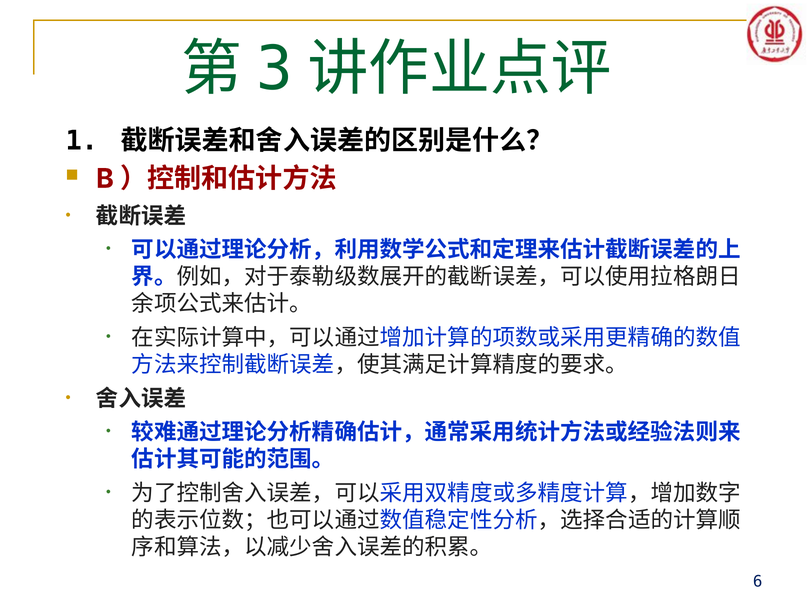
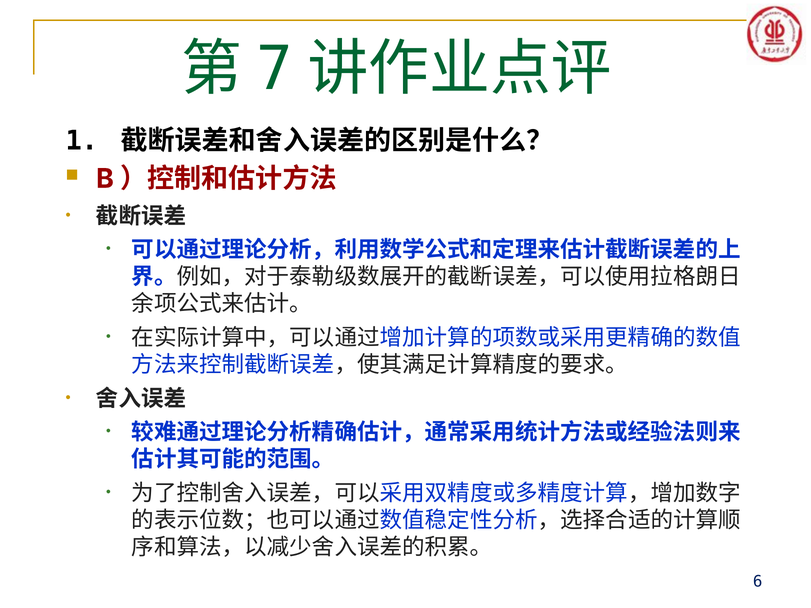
3: 3 -> 7 (275, 69)
